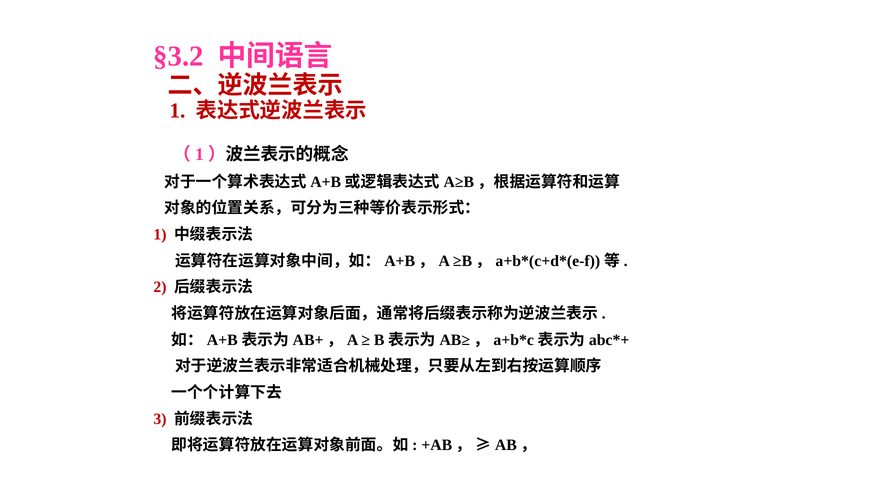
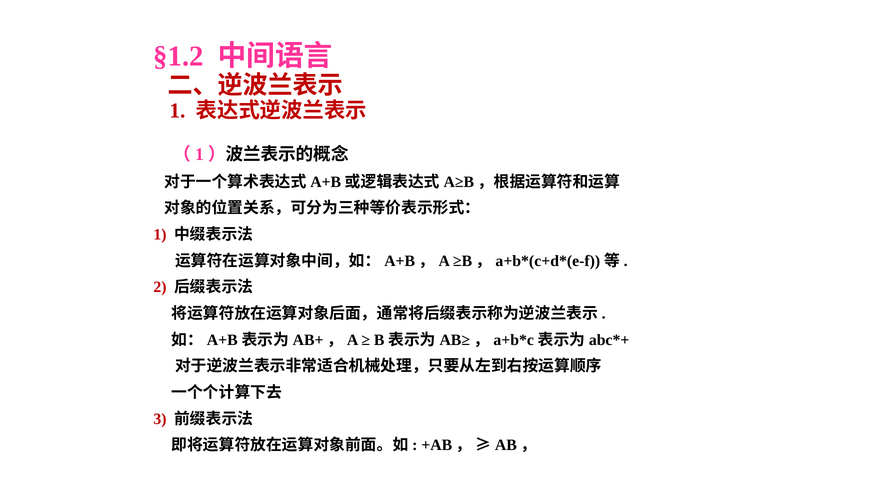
§3.2: §3.2 -> §1.2 (179, 56)
